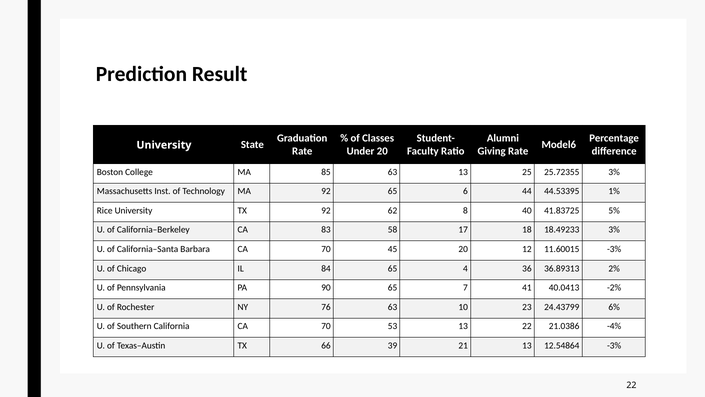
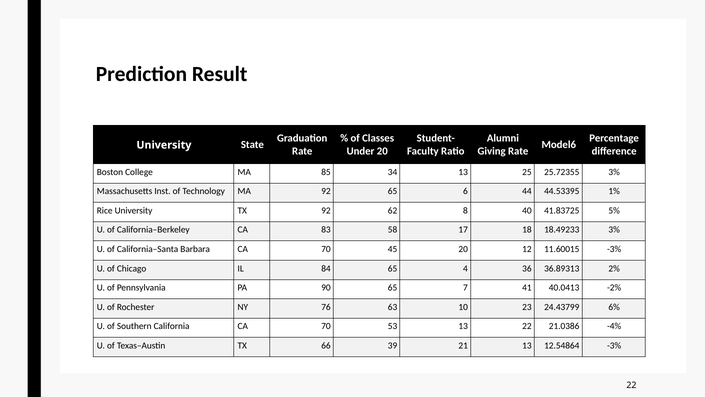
85 63: 63 -> 34 (393, 172)
